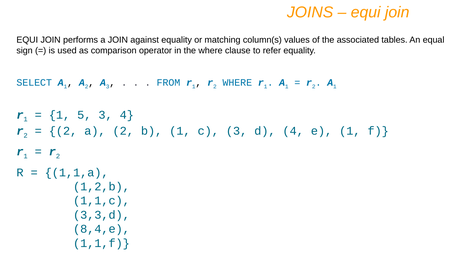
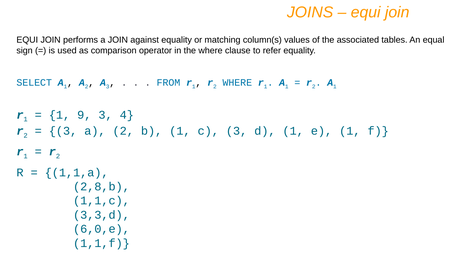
5: 5 -> 9 (84, 115)
2: 2 -> 3 (63, 131)
d 4: 4 -> 1 (293, 131)
1,2,b: 1,2,b -> 2,8,b (101, 187)
8,4,e: 8,4,e -> 6,0,e (101, 229)
